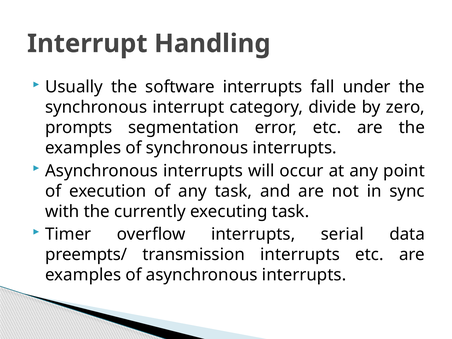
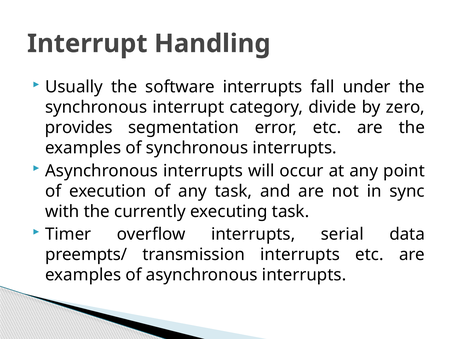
prompts: prompts -> provides (79, 128)
